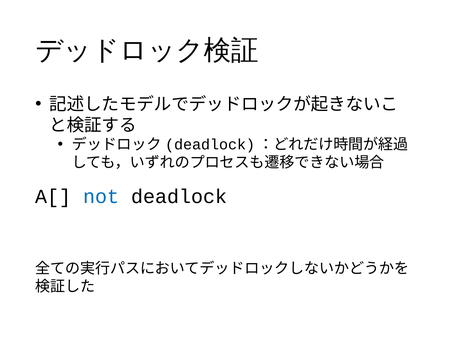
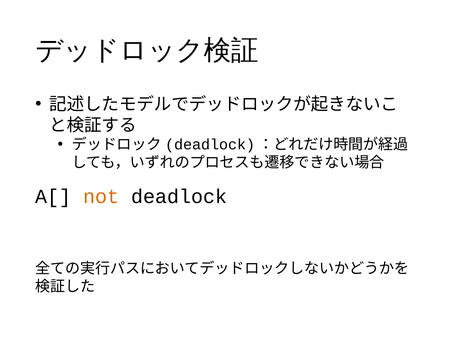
not colour: blue -> orange (101, 196)
